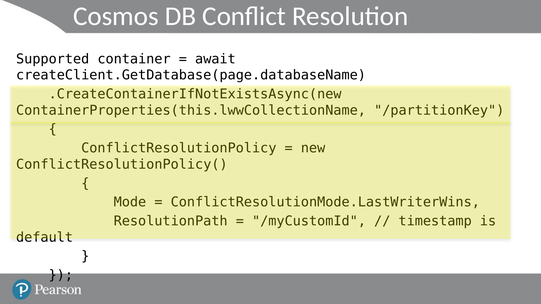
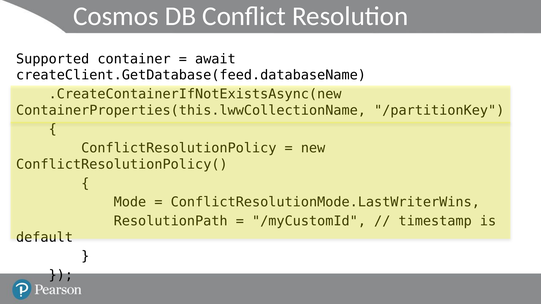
createClient.GetDatabase(page.databaseName: createClient.GetDatabase(page.databaseName -> createClient.GetDatabase(feed.databaseName (191, 75)
